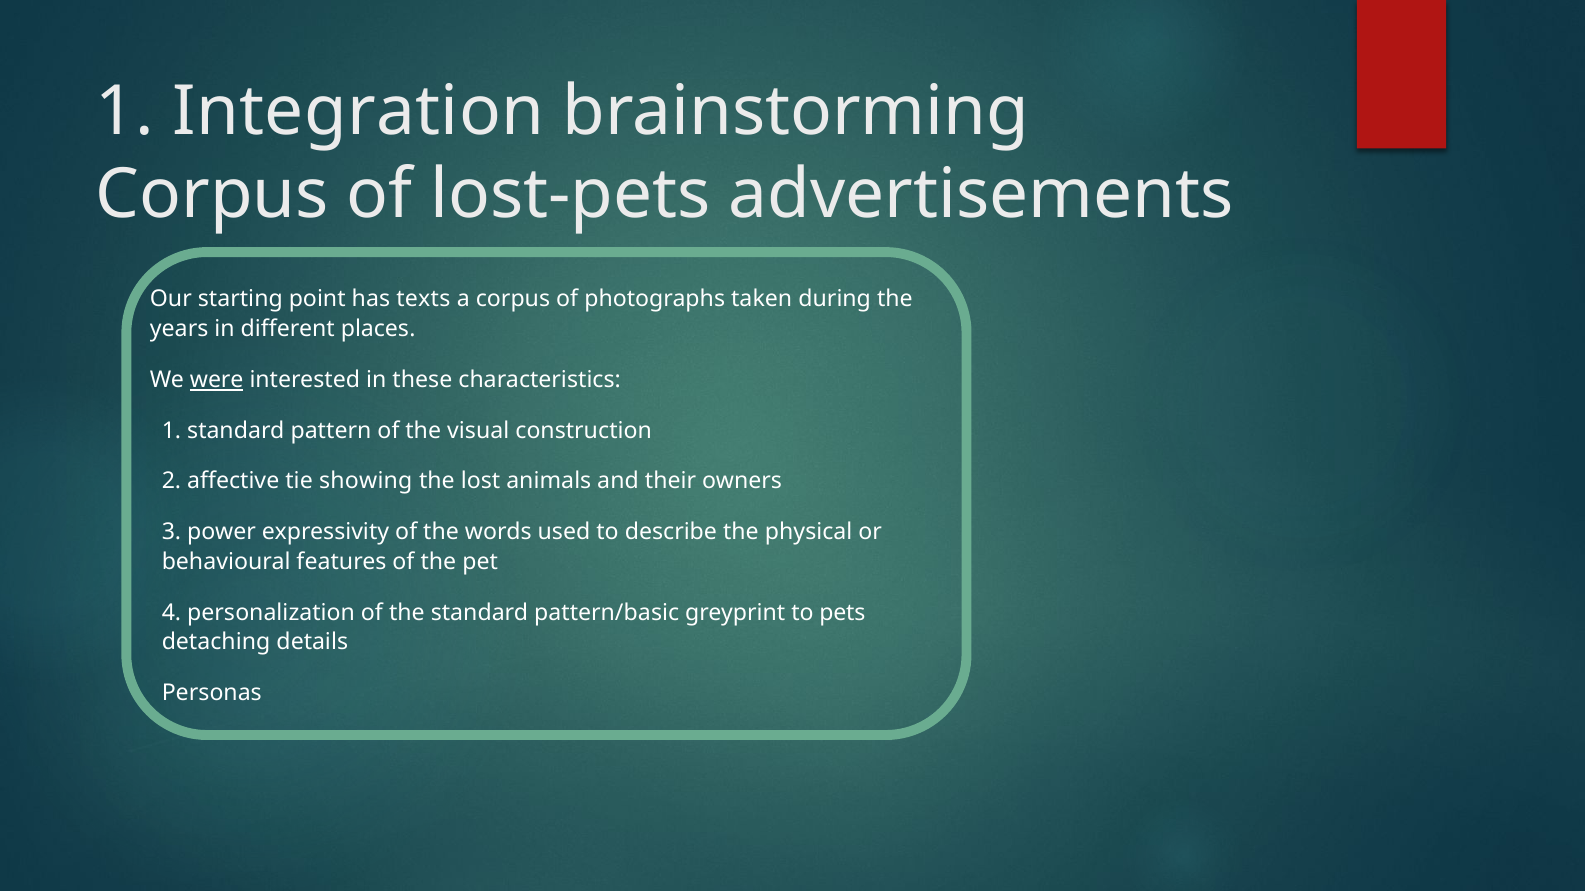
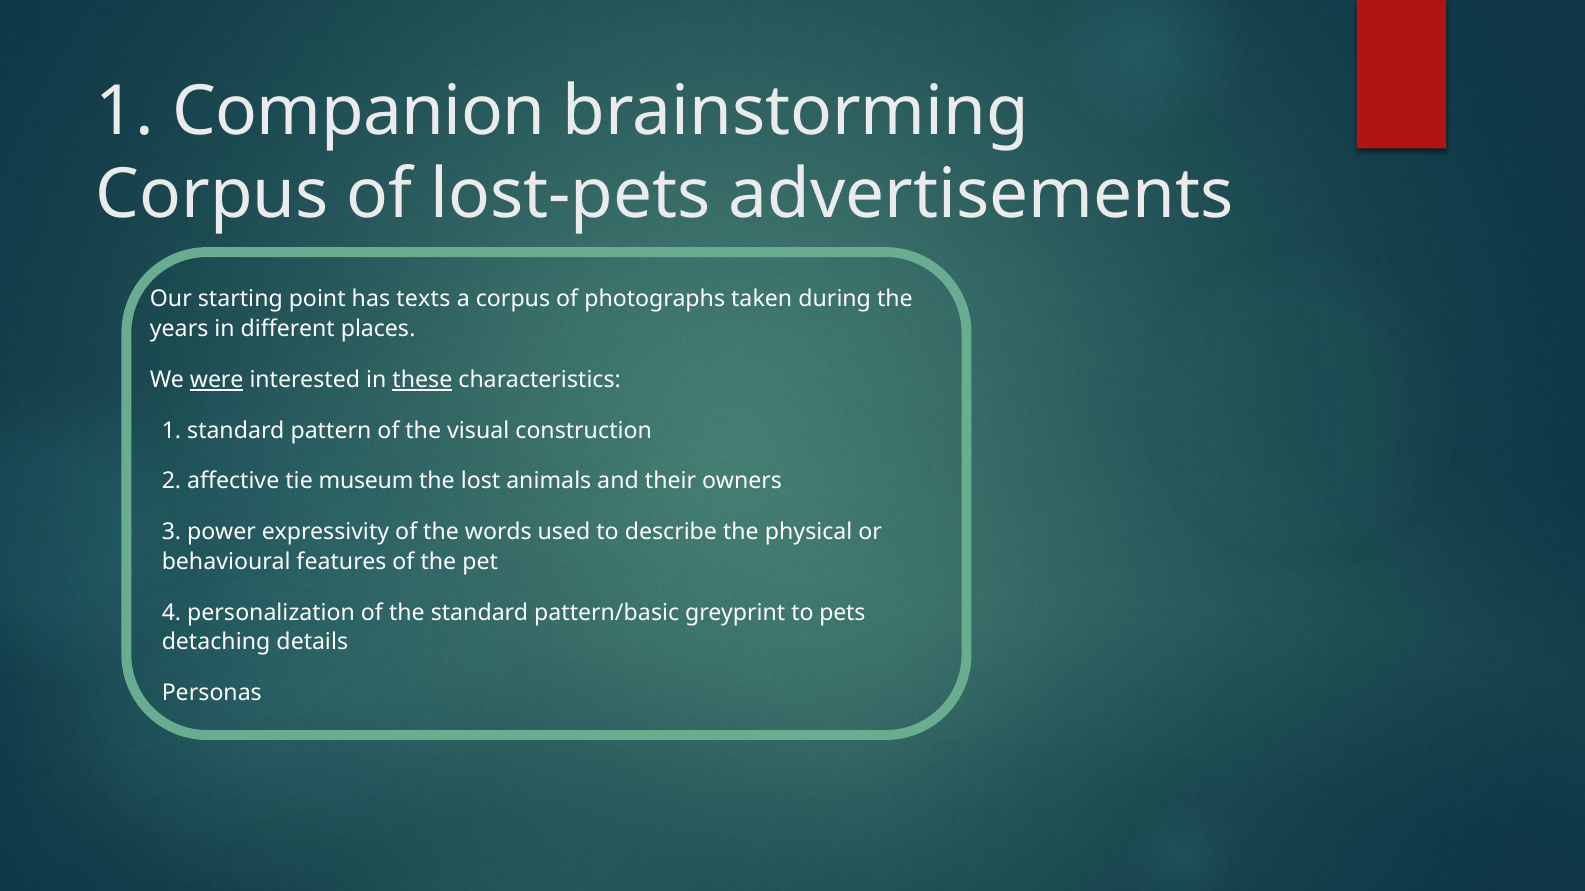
Integration: Integration -> Companion (359, 111)
these underline: none -> present (422, 380)
showing: showing -> museum (366, 481)
